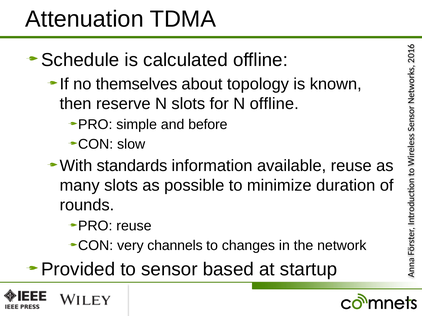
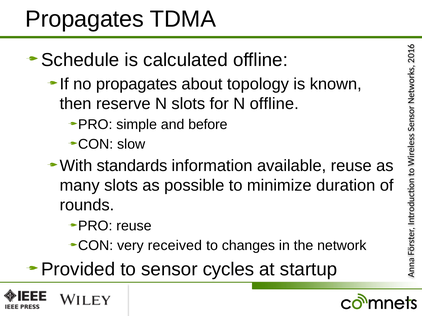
Attenuation: Attenuation -> Propagates (85, 19)
no themselves: themselves -> propagates (137, 84)
channels: channels -> received (175, 246)
based: based -> cycles (228, 270)
